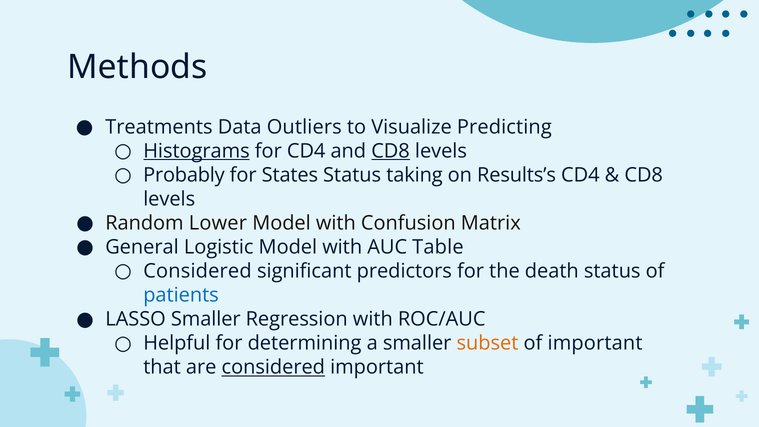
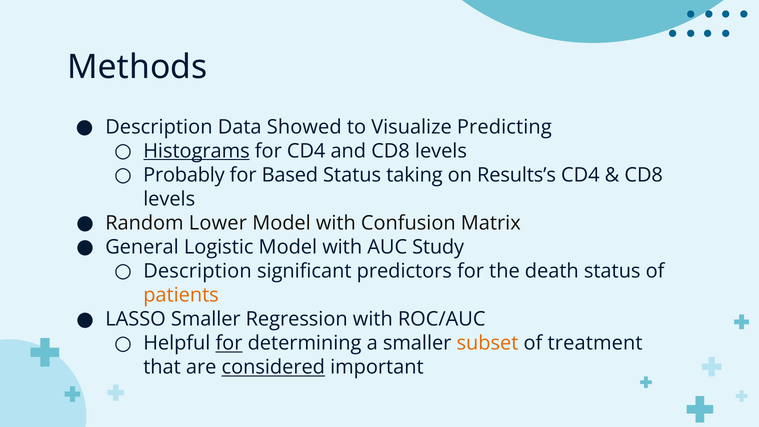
Treatments: Treatments -> Description (159, 127)
Outliers: Outliers -> Showed (304, 127)
CD8 underline: present -> none (391, 151)
States: States -> Based (290, 175)
Table: Table -> Study (438, 247)
Considered: Considered -> Description (197, 271)
patients colour: blue -> orange (181, 295)
for underline: none -> present (229, 343)
of important: important -> treatment (595, 343)
